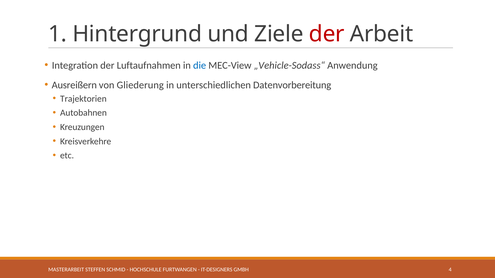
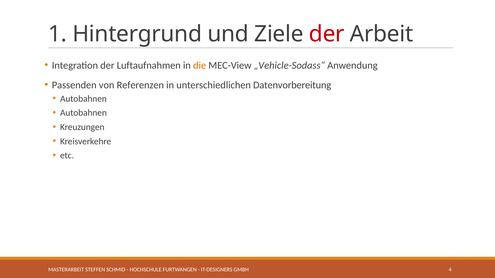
die colour: blue -> orange (200, 65)
Ausreißern: Ausreißern -> Passenden (74, 85)
Gliederung: Gliederung -> Referenzen (140, 85)
Trajektorien: Trajektorien -> Autobahnen (83, 99)
